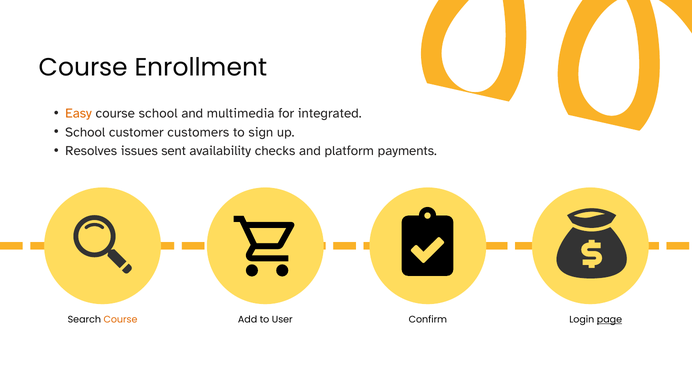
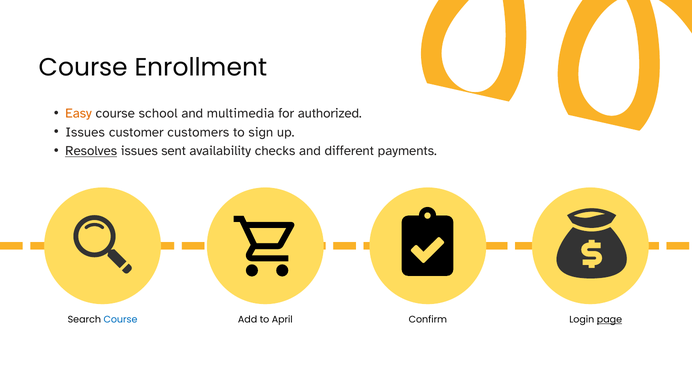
integrated: integrated -> authorized (330, 113)
School: School -> Issues (85, 132)
Resolves underline: none -> present (91, 151)
platform: platform -> different (349, 151)
Course colour: orange -> blue (121, 320)
User: User -> April (282, 320)
